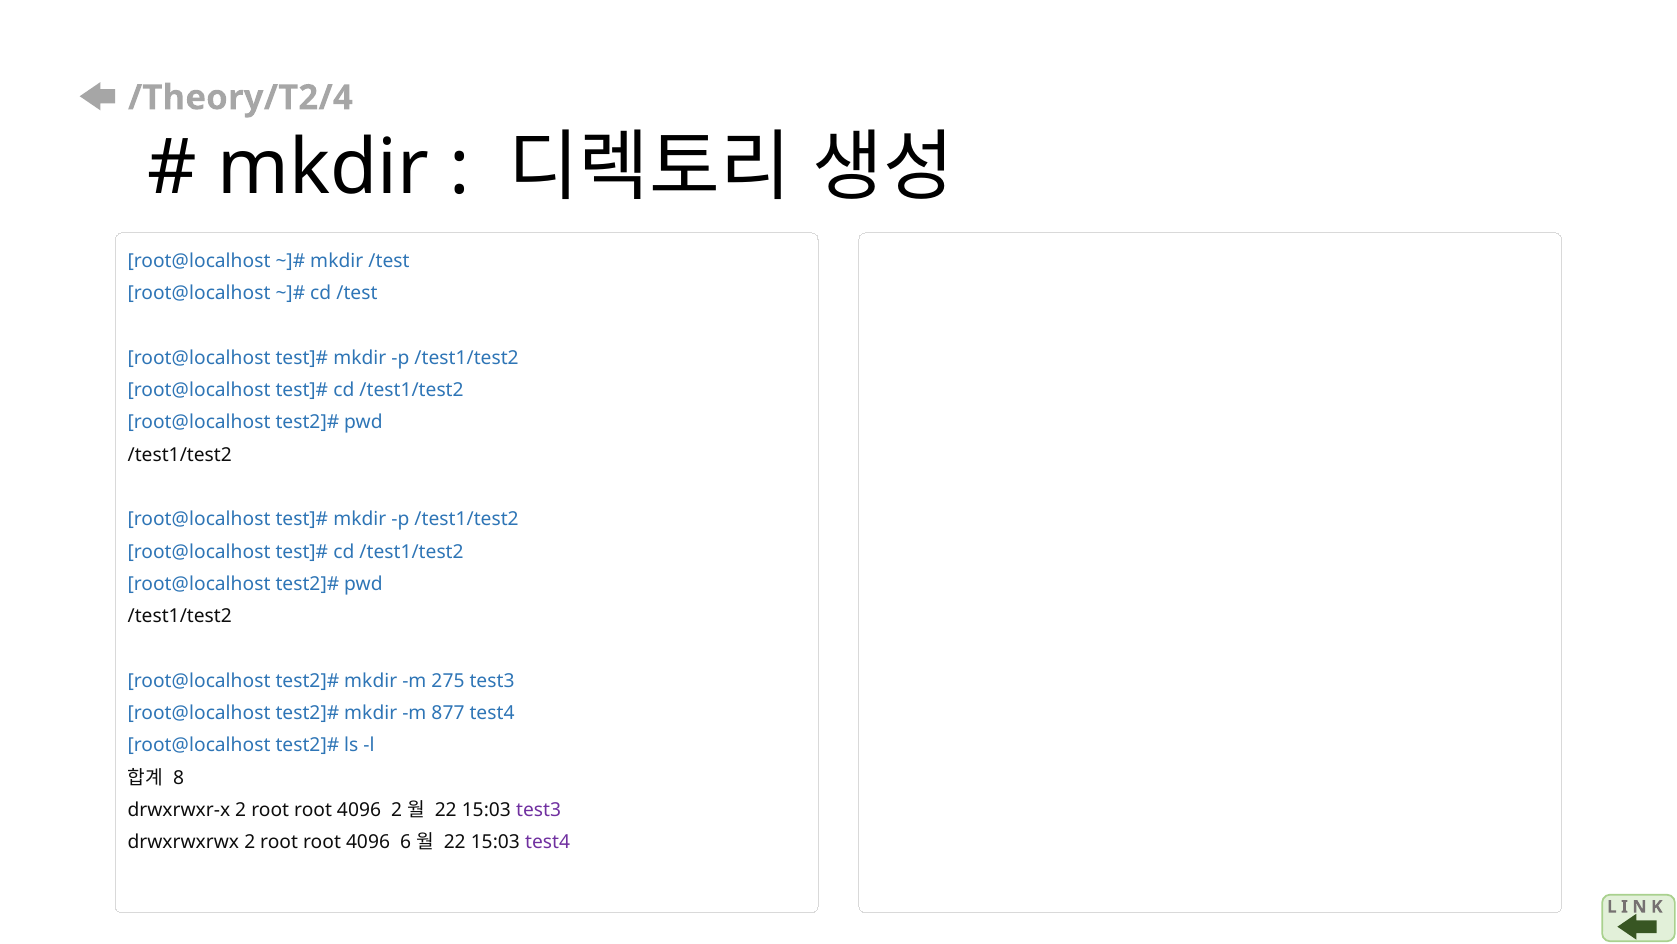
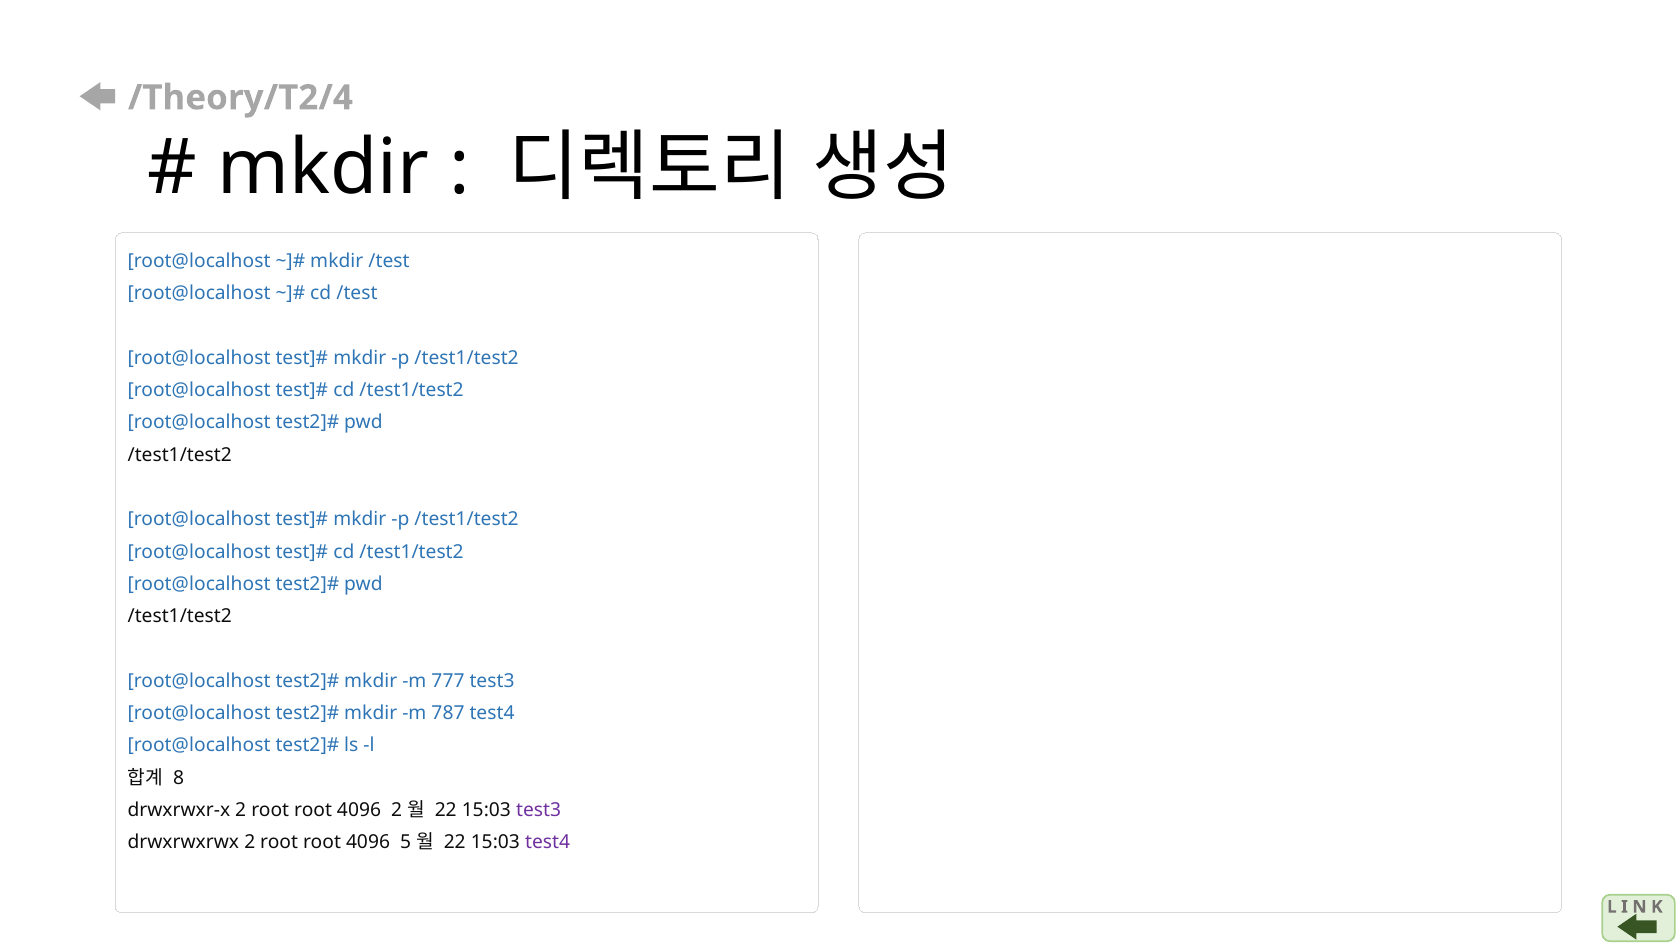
275: 275 -> 777 (448, 680)
877: 877 -> 787 (448, 713)
6: 6 -> 5 (406, 842)
